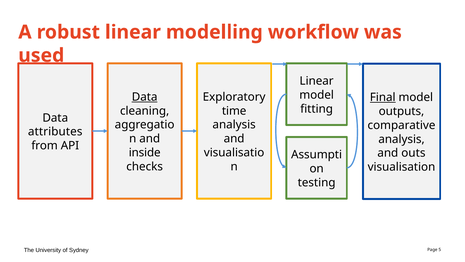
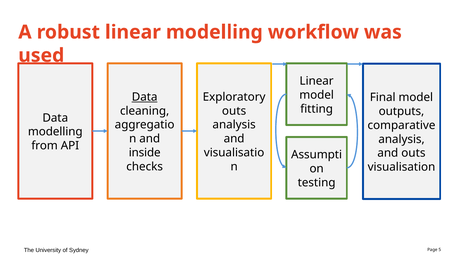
Final underline: present -> none (383, 97)
time: time -> outs (234, 111)
attributes: attributes -> modelling (55, 132)
